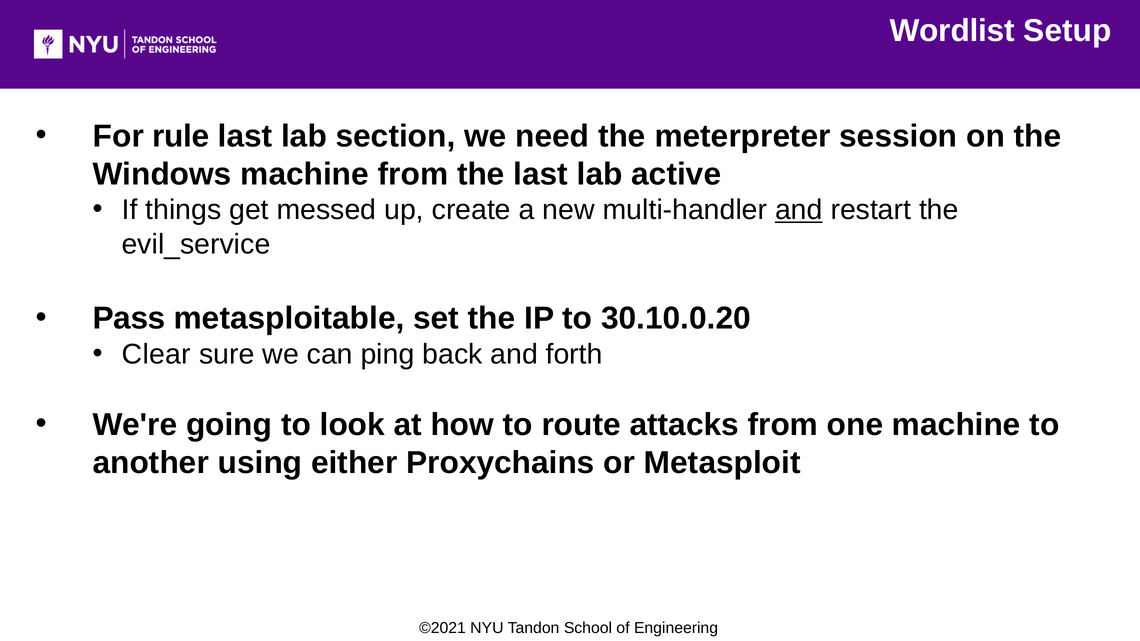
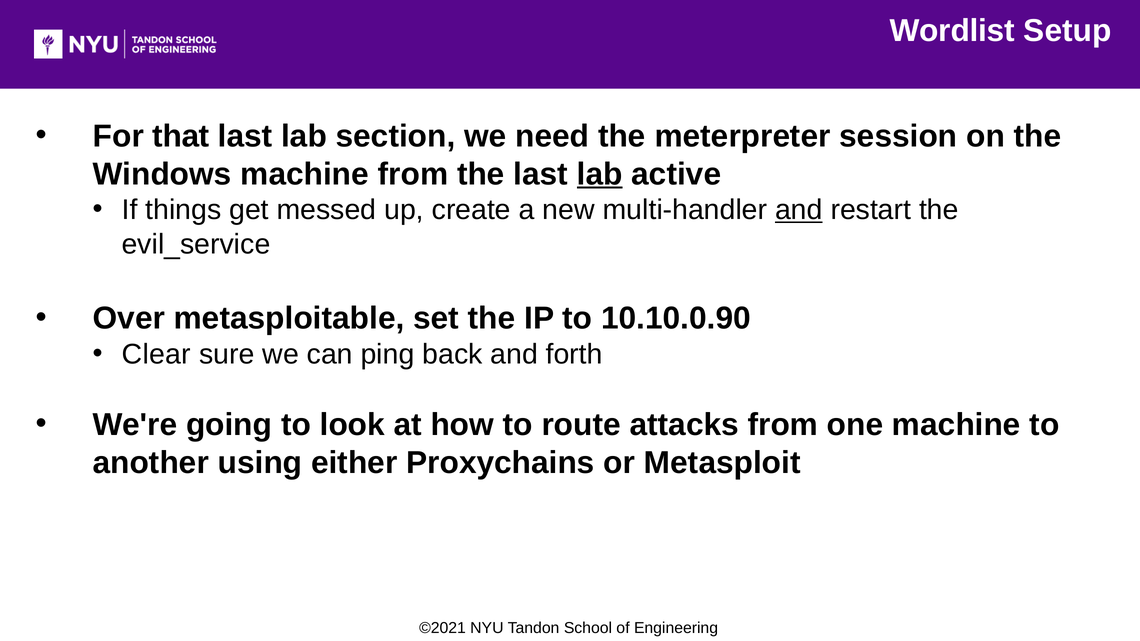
rule: rule -> that (181, 136)
lab underline: none -> present (600, 174)
Pass: Pass -> Over (129, 319)
30.10.0.20: 30.10.0.20 -> 10.10.0.90 (676, 319)
